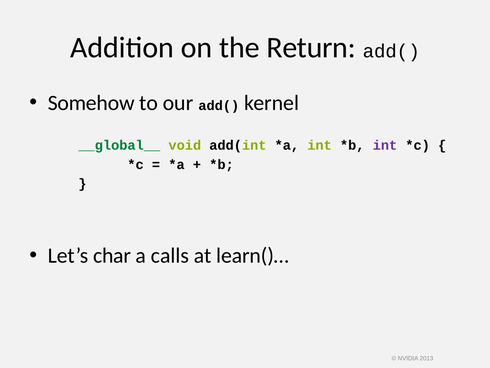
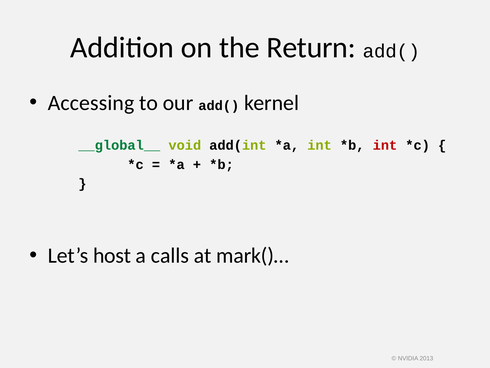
Somehow: Somehow -> Accessing (91, 103)
int colour: purple -> red (385, 145)
char: char -> host (112, 255)
learn()…: learn()… -> mark()… (253, 255)
